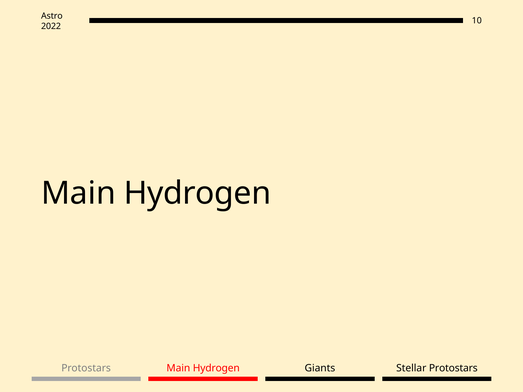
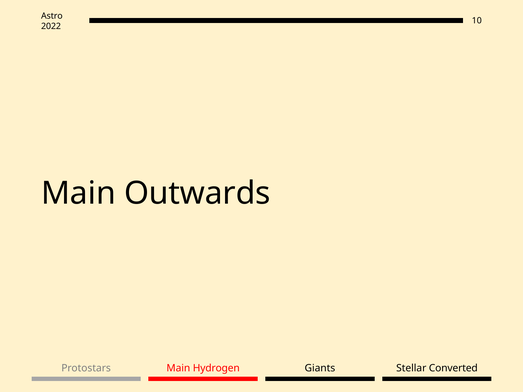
Hydrogen: Hydrogen -> Outwards (197, 193)
Stellar Protostars: Protostars -> Converted (453, 368)
